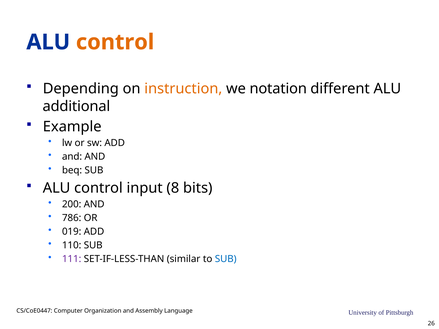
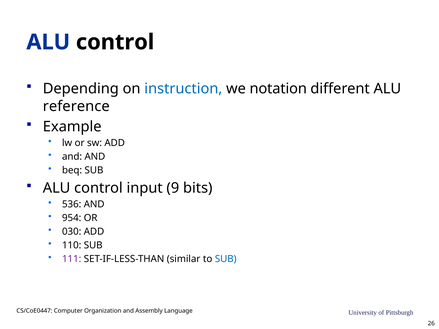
control colour: orange -> black (115, 42)
instruction colour: orange -> blue (183, 89)
additional: additional -> reference (76, 106)
8: 8 -> 9 (173, 188)
200: 200 -> 536 (72, 205)
786: 786 -> 954 (72, 218)
019: 019 -> 030 (72, 232)
